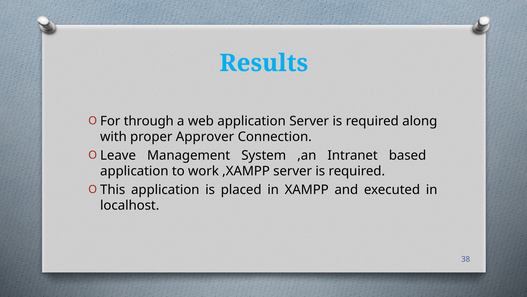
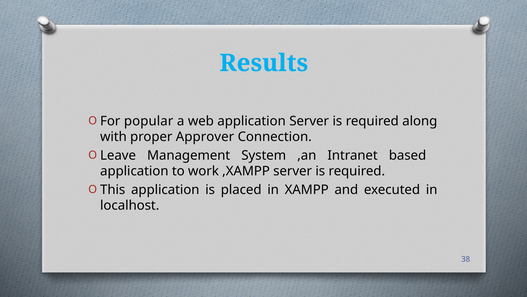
through: through -> popular (149, 121)
